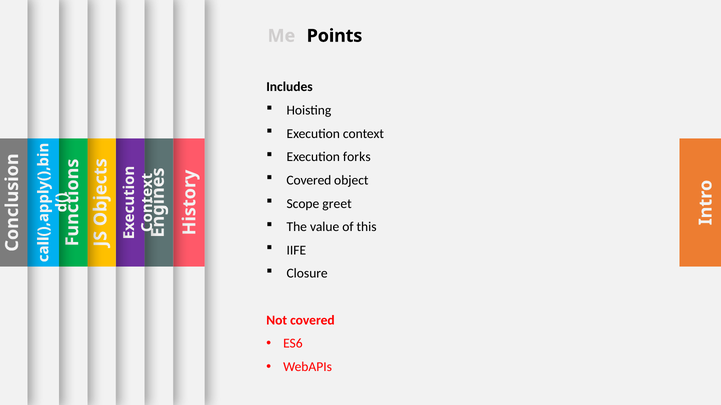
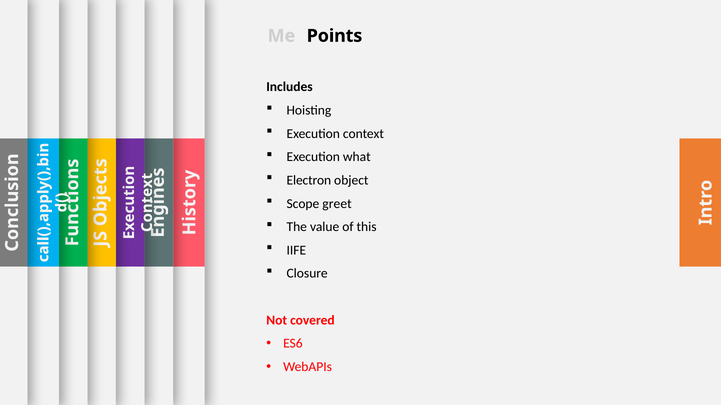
forks: forks -> what (357, 157)
Covered: Covered -> Electron (309, 180)
